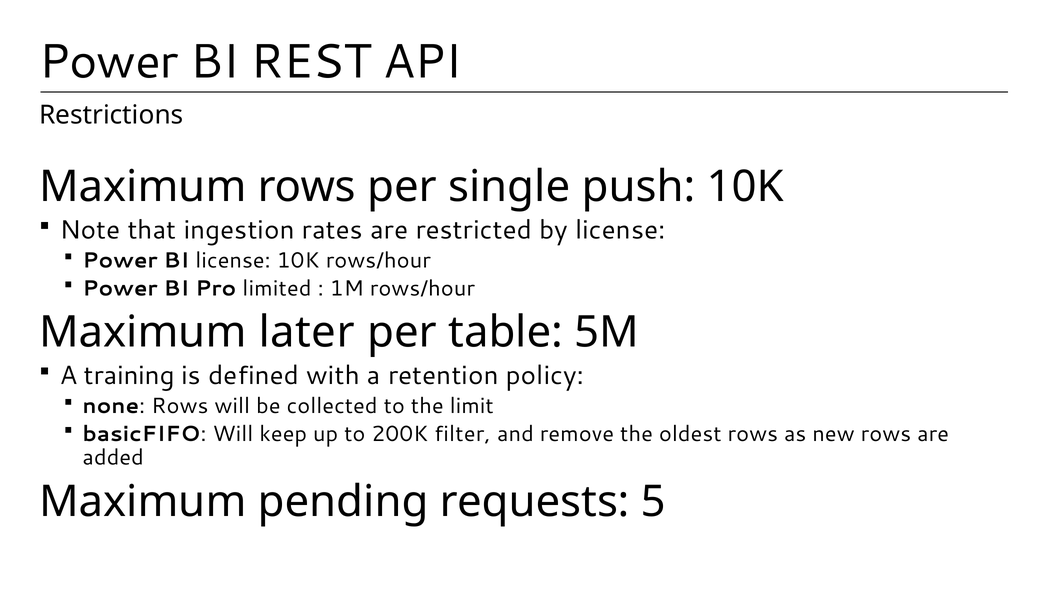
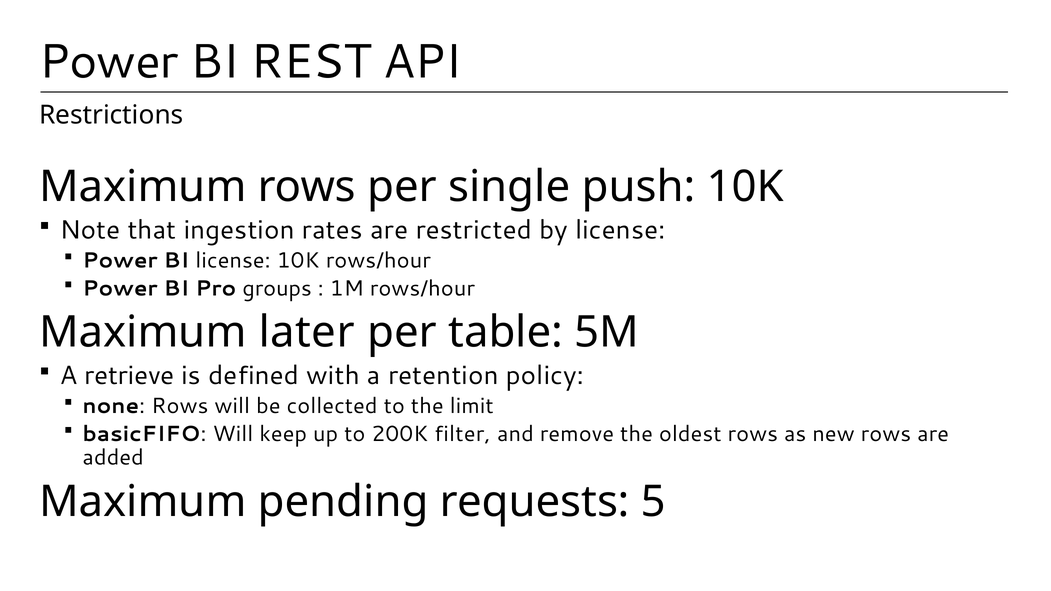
limited: limited -> groups (277, 288)
training: training -> retrieve (129, 376)
